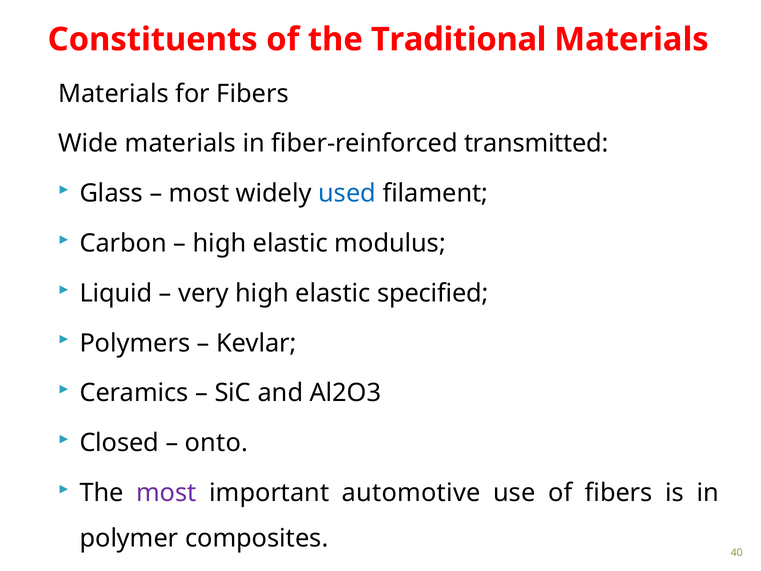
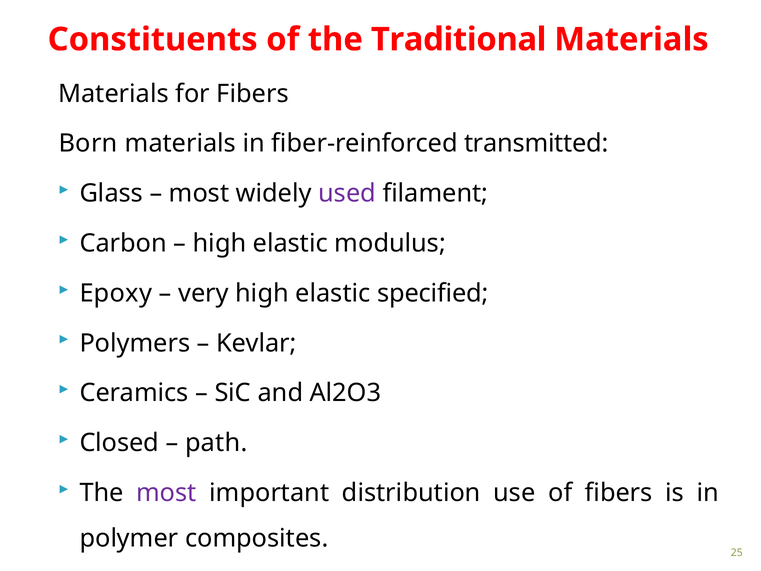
Wide: Wide -> Born (88, 143)
used colour: blue -> purple (347, 193)
Liquid: Liquid -> Epoxy (116, 293)
onto: onto -> path (216, 443)
automotive: automotive -> distribution (411, 493)
40: 40 -> 25 (737, 553)
